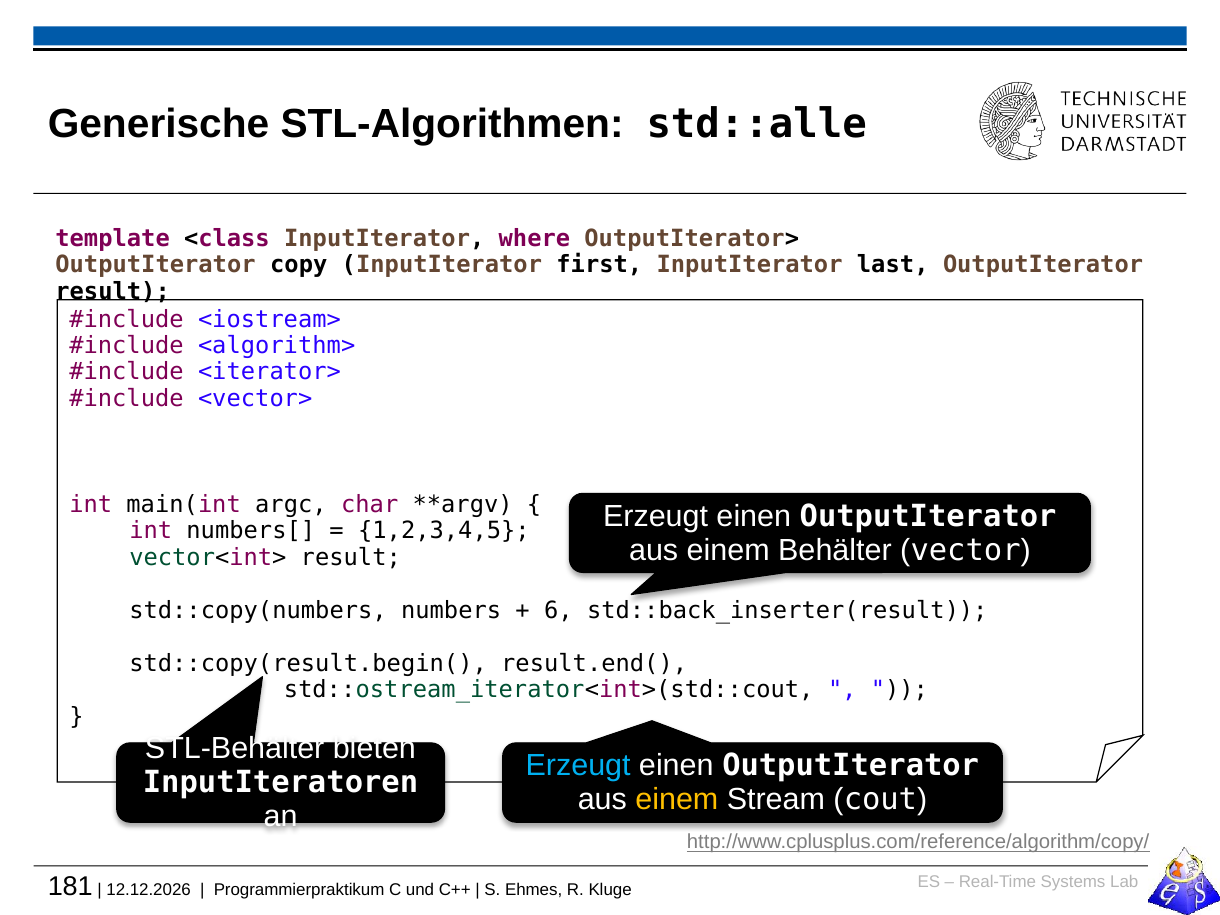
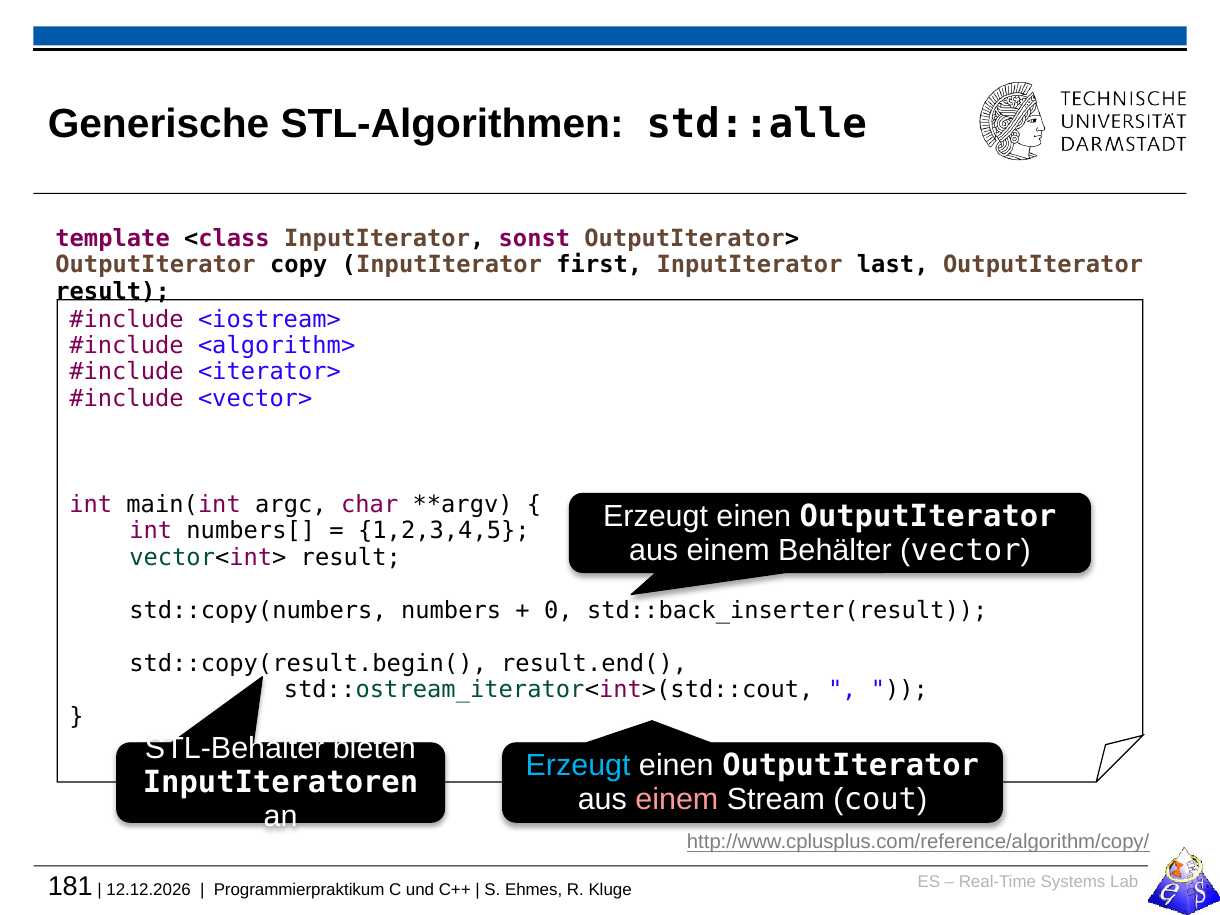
where: where -> sonst (534, 238)
6: 6 -> 0 (558, 610)
einem colour: yellow -> pink (677, 800)
